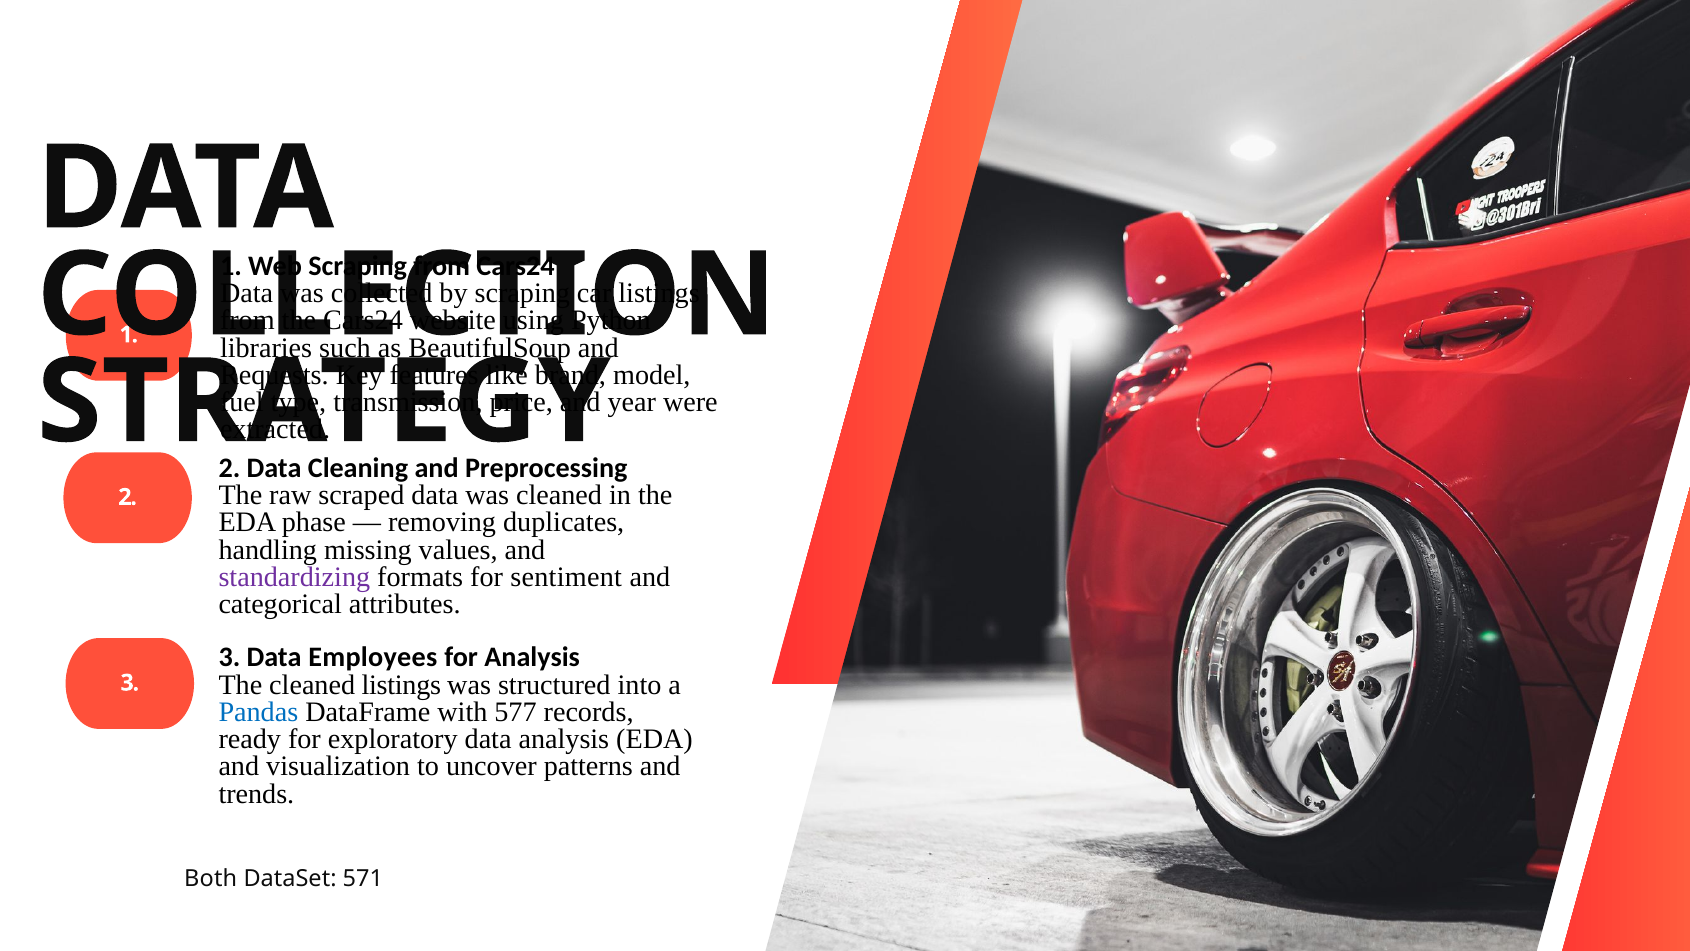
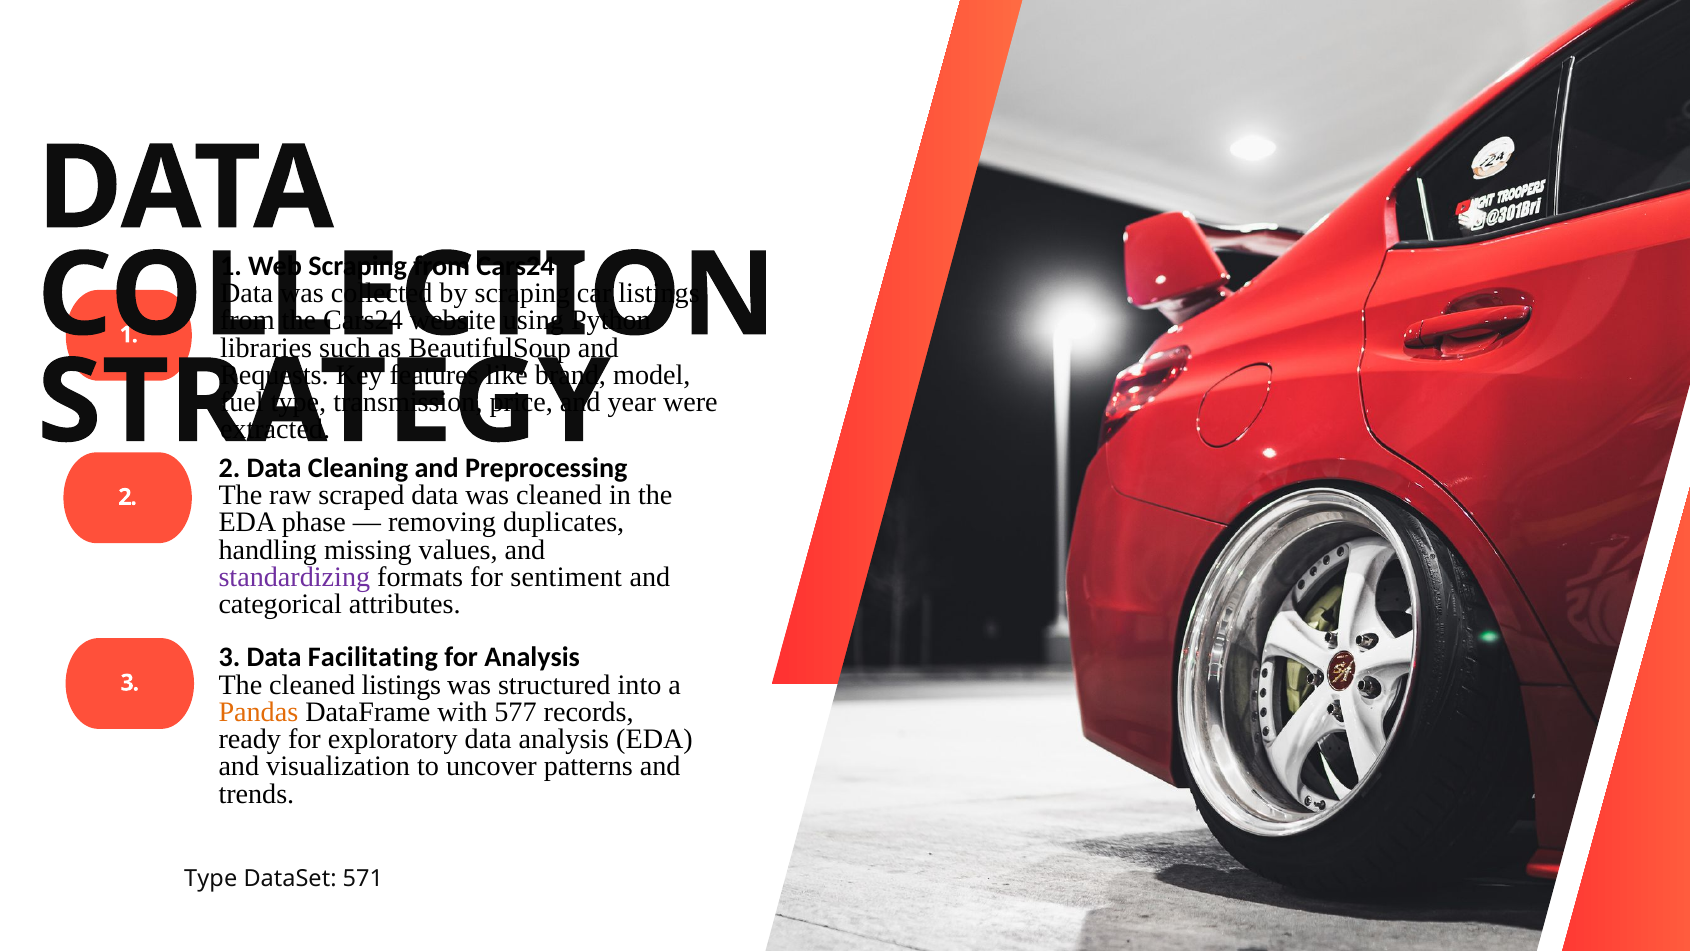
Employees: Employees -> Facilitating (373, 657)
Pandas colour: blue -> orange (258, 712)
Both: Both -> Type (211, 879)
